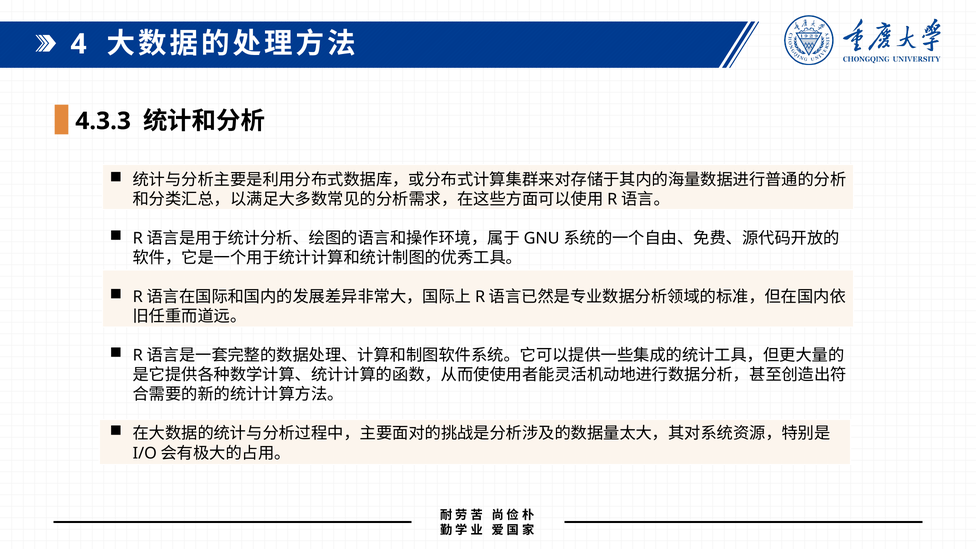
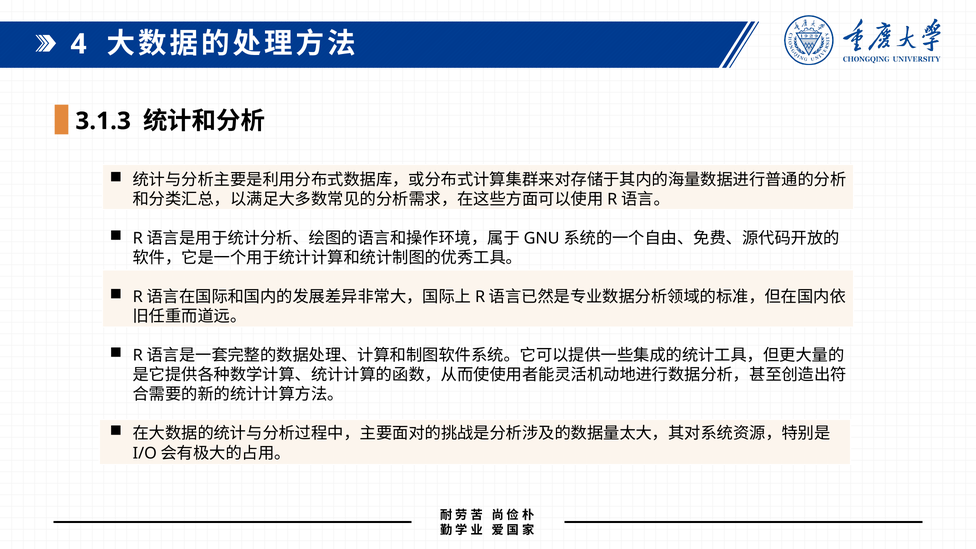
4.3.3: 4.3.3 -> 3.1.3 (103, 121)
